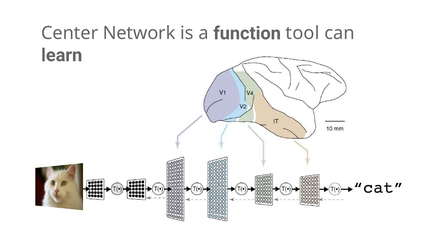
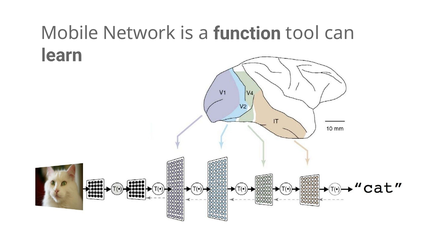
Center: Center -> Mobile (70, 33)
